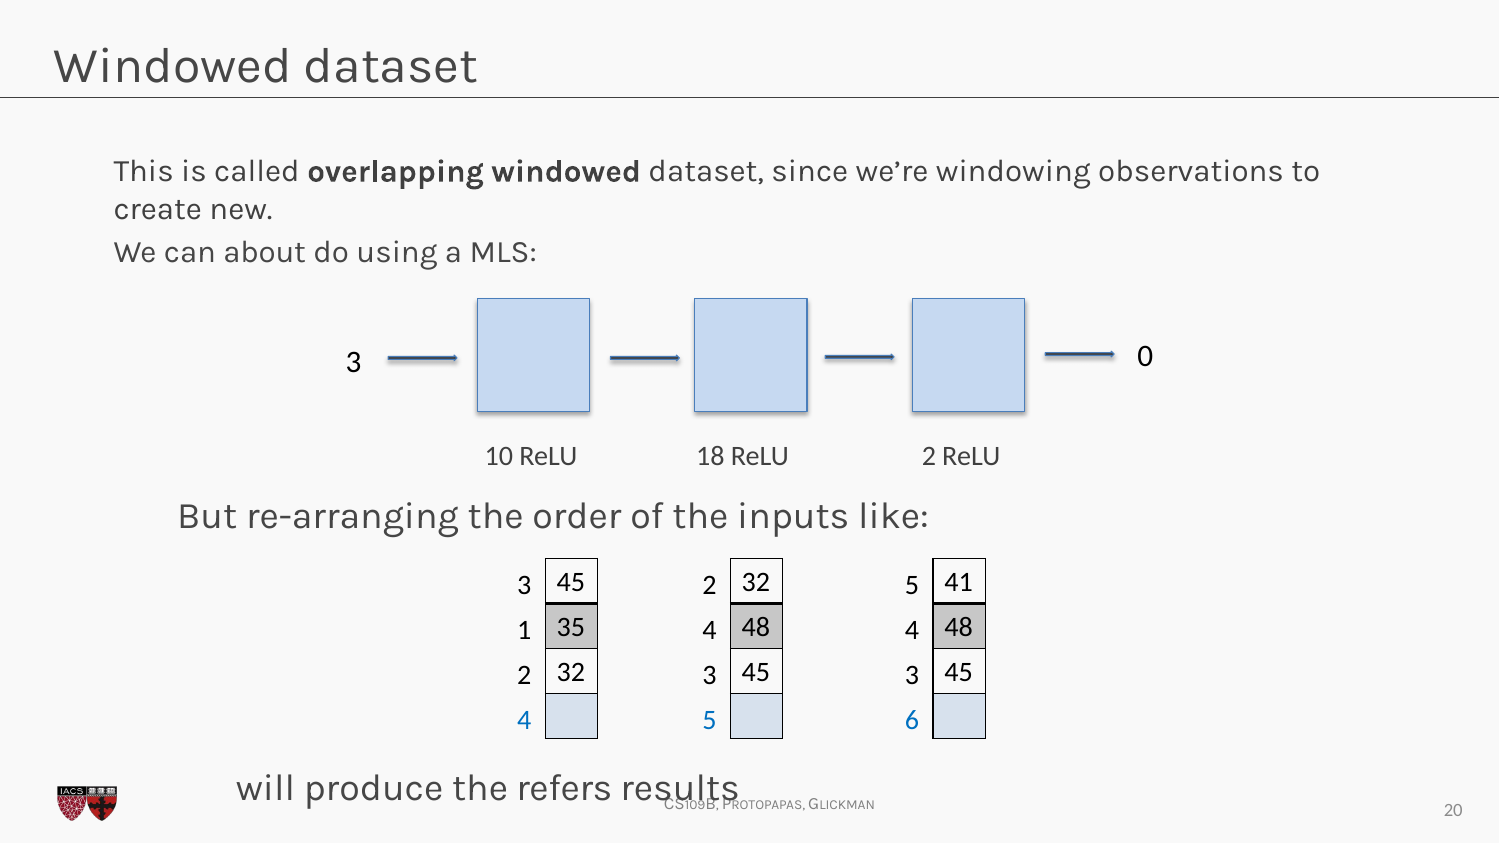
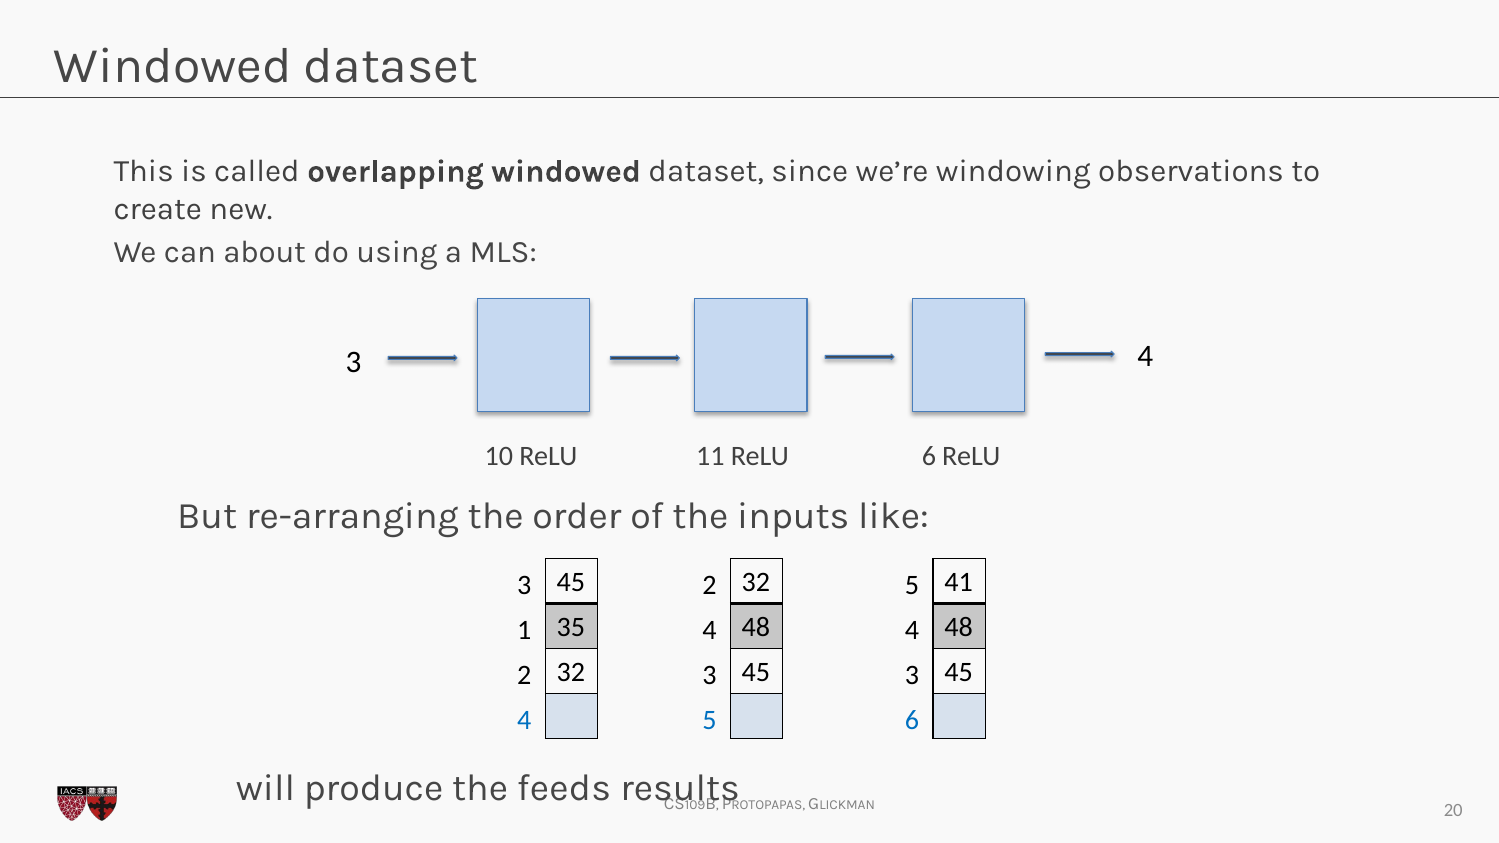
3 0: 0 -> 4 (1145, 357)
18: 18 -> 11 (710, 456)
ReLU 2: 2 -> 6 (929, 456)
refers: refers -> feeds (564, 789)
